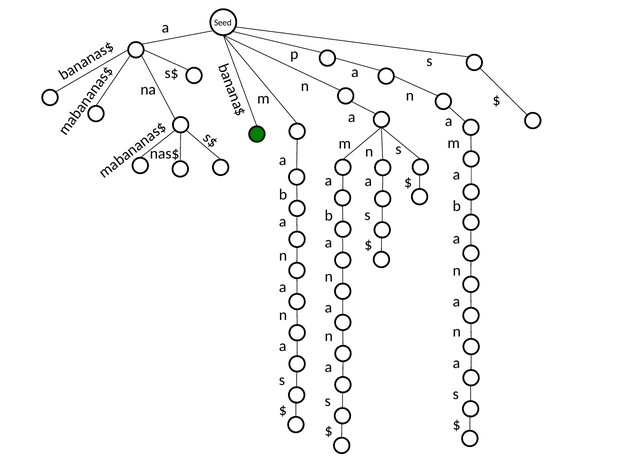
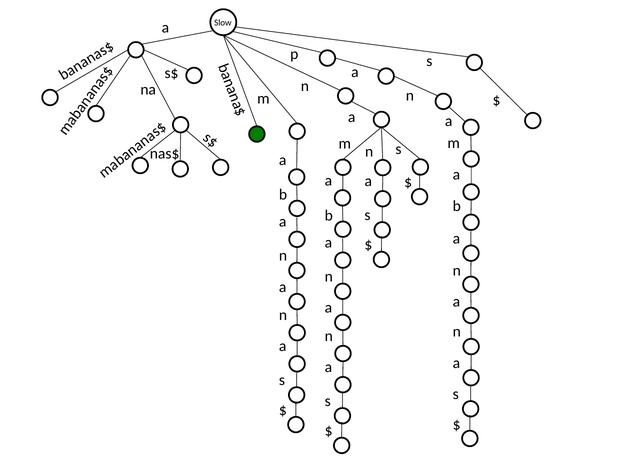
Seed: Seed -> Slow (223, 23)
